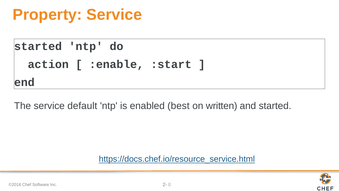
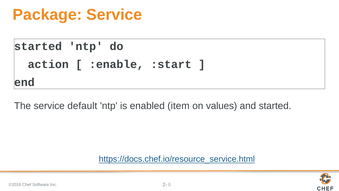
Property: Property -> Package (47, 15)
best: best -> item (178, 106)
written: written -> values (222, 106)
